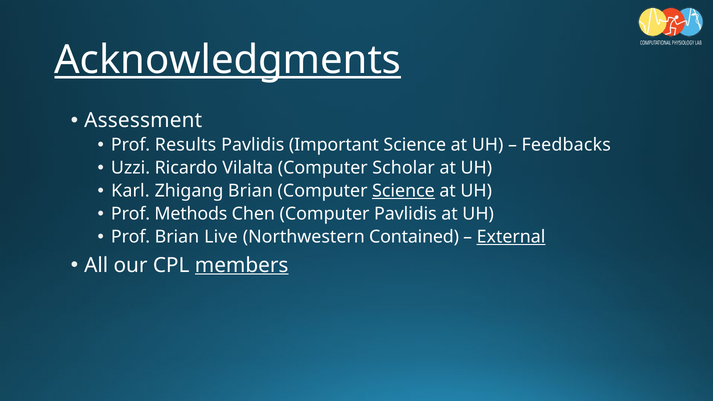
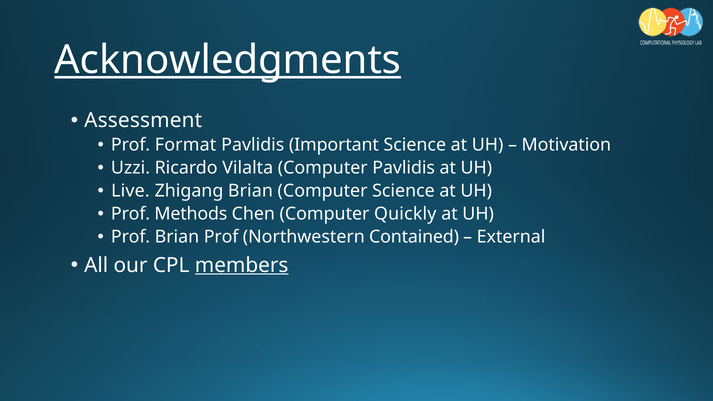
Results: Results -> Format (186, 145)
Feedbacks: Feedbacks -> Motivation (566, 145)
Computer Scholar: Scholar -> Pavlidis (404, 168)
Karl: Karl -> Live (130, 191)
Science underline: present -> none (403, 191)
Computer Pavlidis: Pavlidis -> Quickly (405, 214)
Brian Live: Live -> Prof (221, 237)
External underline: present -> none (511, 237)
